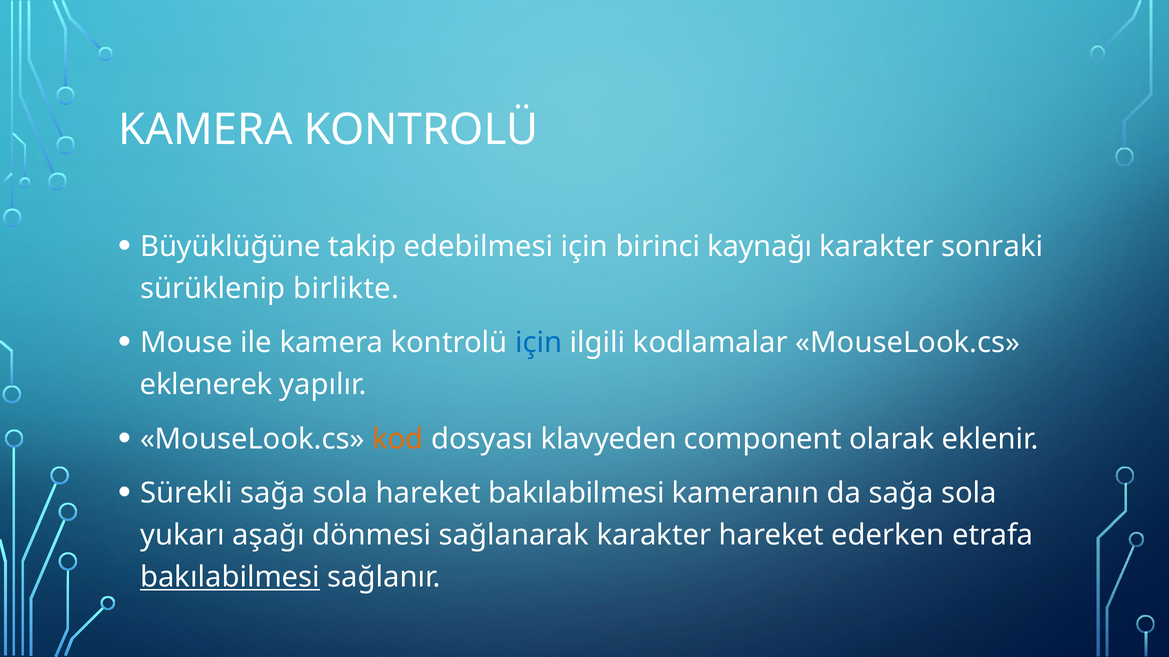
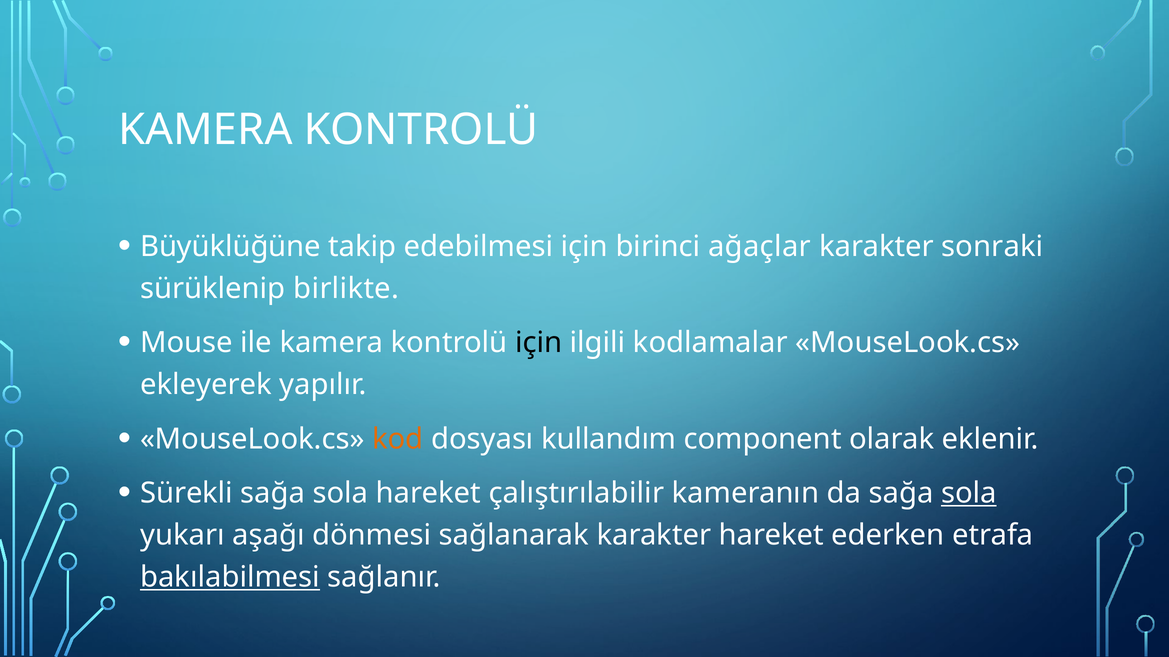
kaynağı: kaynağı -> ağaçlar (760, 247)
için colour: blue -> black (539, 343)
eklenerek: eklenerek -> ekleyerek (206, 385)
klavyeden: klavyeden -> kullandım (609, 439)
hareket bakılabilmesi: bakılabilmesi -> çalıştırılabilir (576, 494)
sola underline: none -> present (969, 494)
